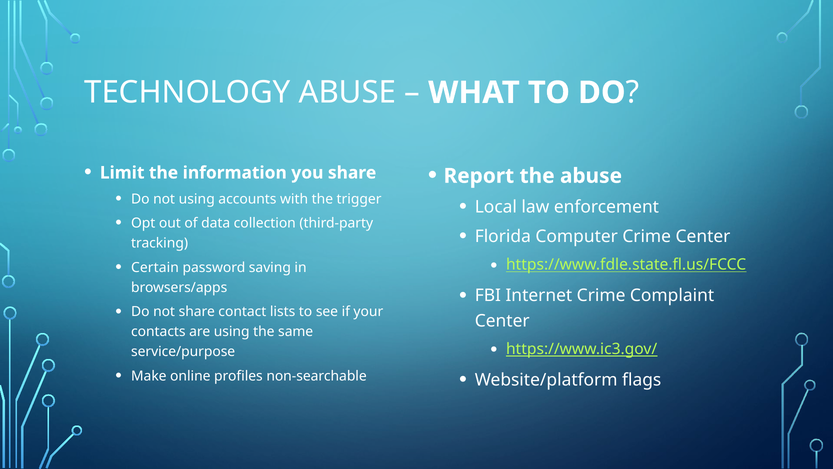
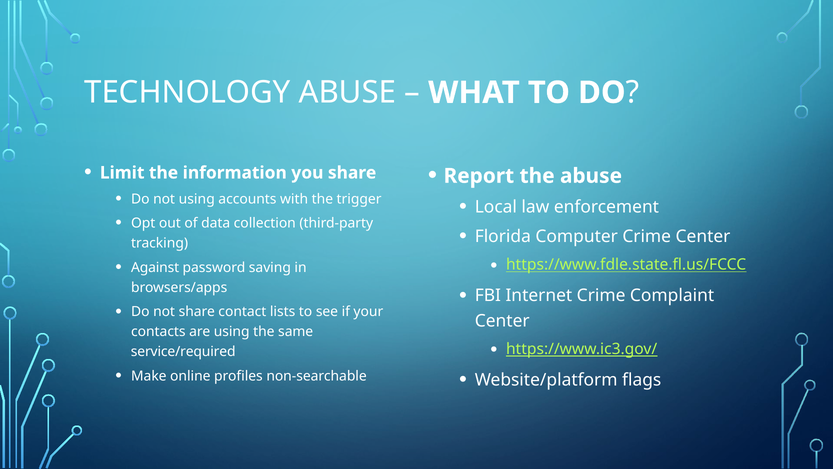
Certain: Certain -> Against (155, 267)
service/purpose: service/purpose -> service/required (183, 352)
